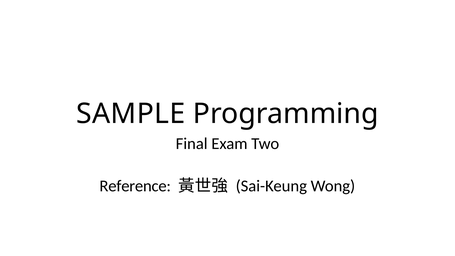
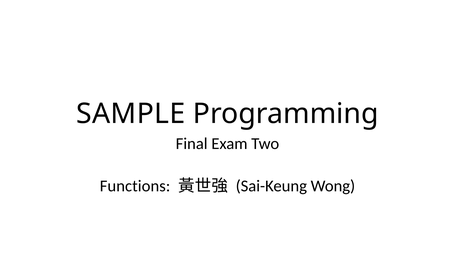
Reference: Reference -> Functions (135, 186)
